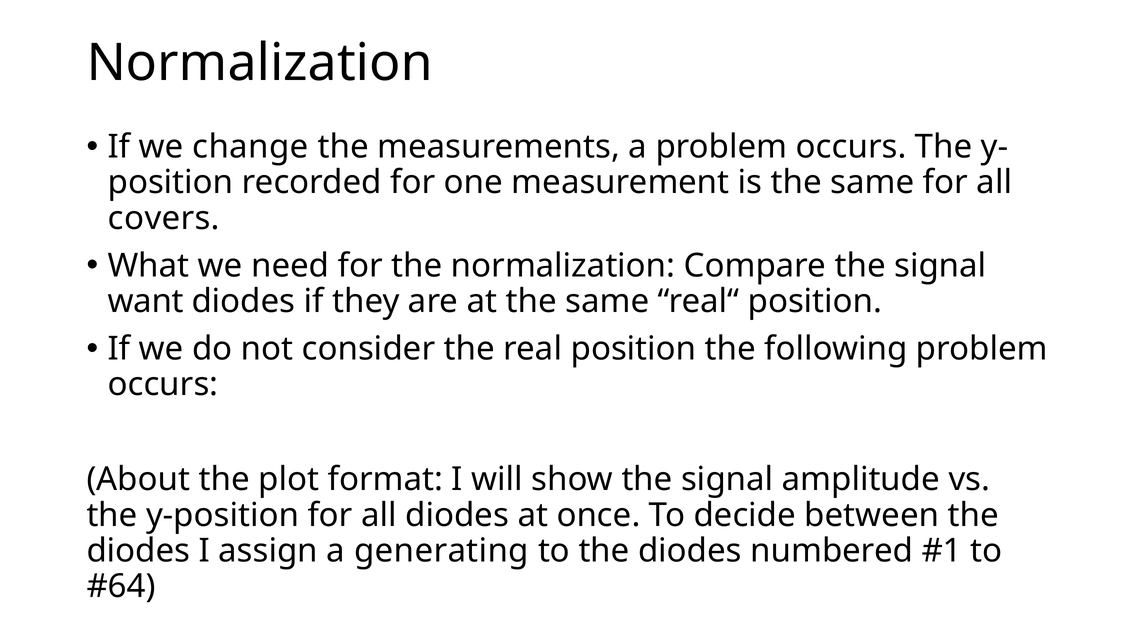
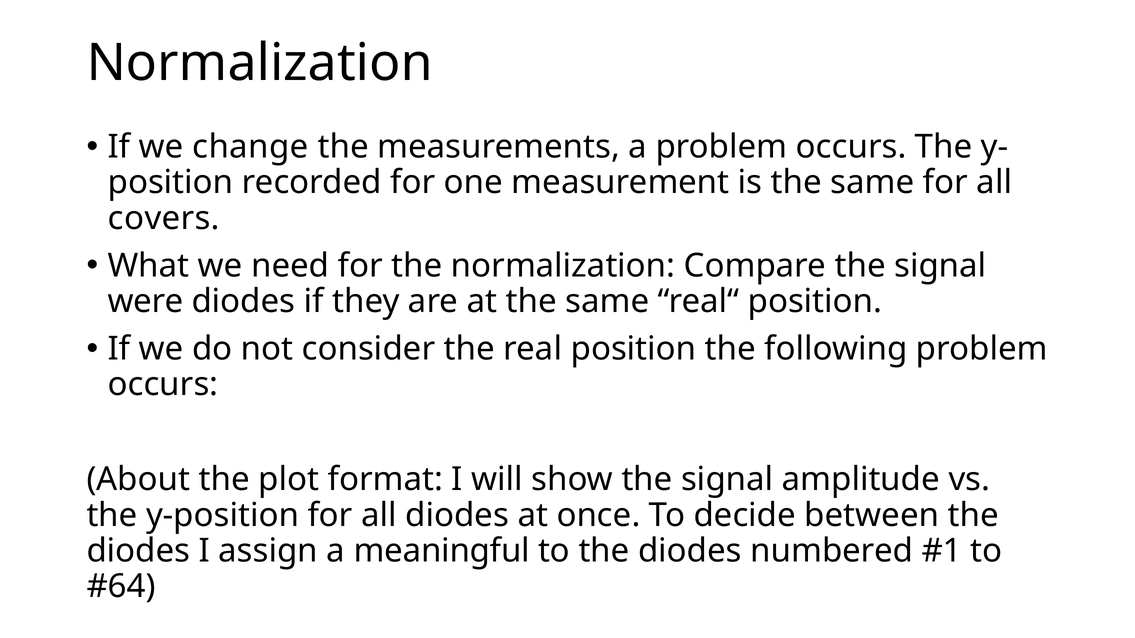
want: want -> were (146, 302)
generating: generating -> meaningful (442, 551)
